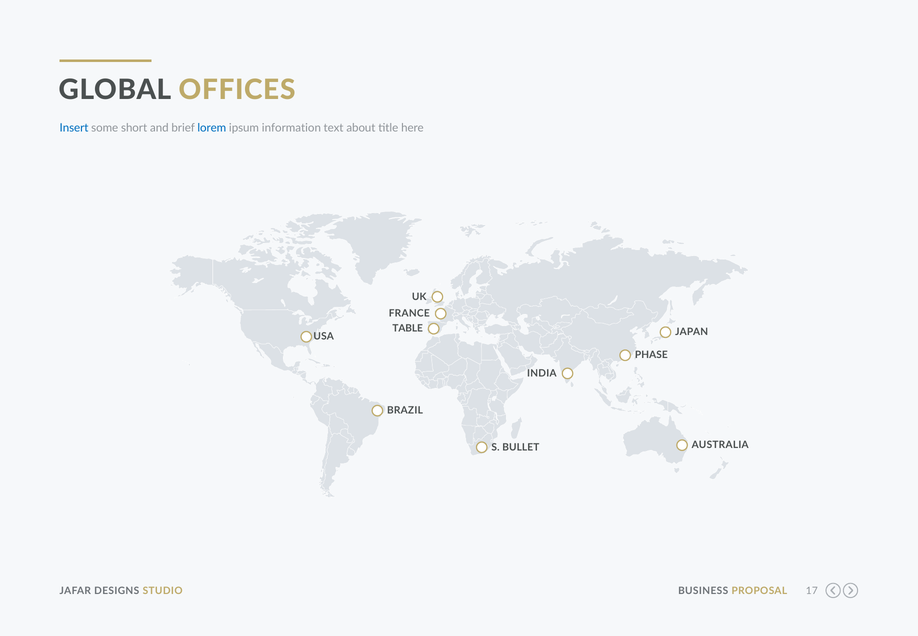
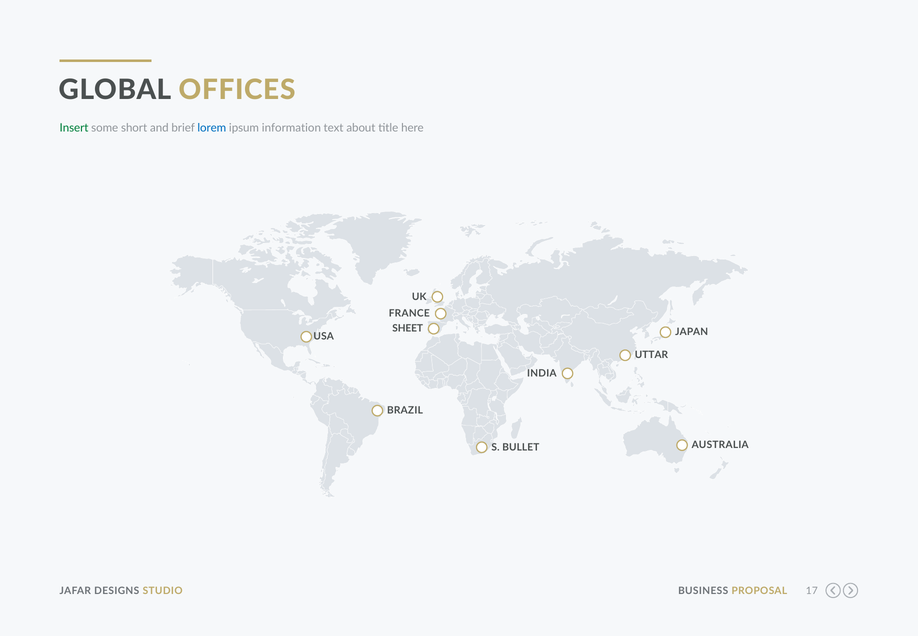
Insert colour: blue -> green (74, 128)
TABLE: TABLE -> SHEET (408, 328)
PHASE: PHASE -> UTTAR (651, 355)
